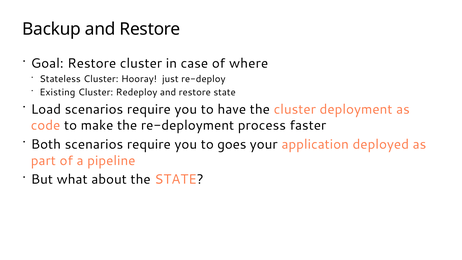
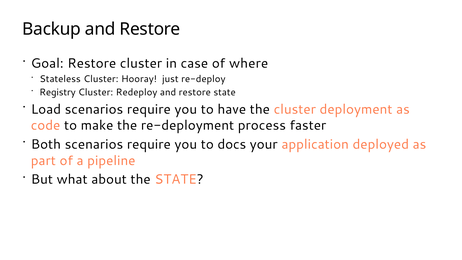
Existing: Existing -> Registry (57, 92)
goes: goes -> docs (232, 144)
